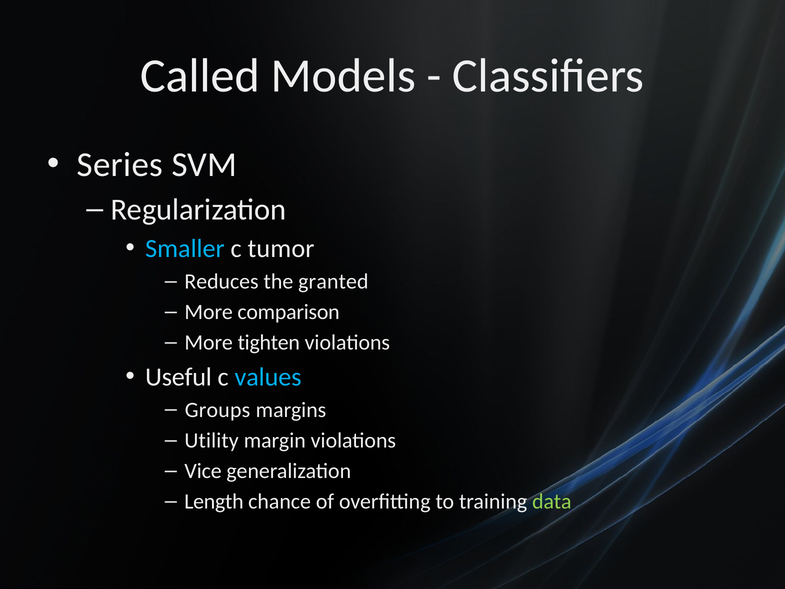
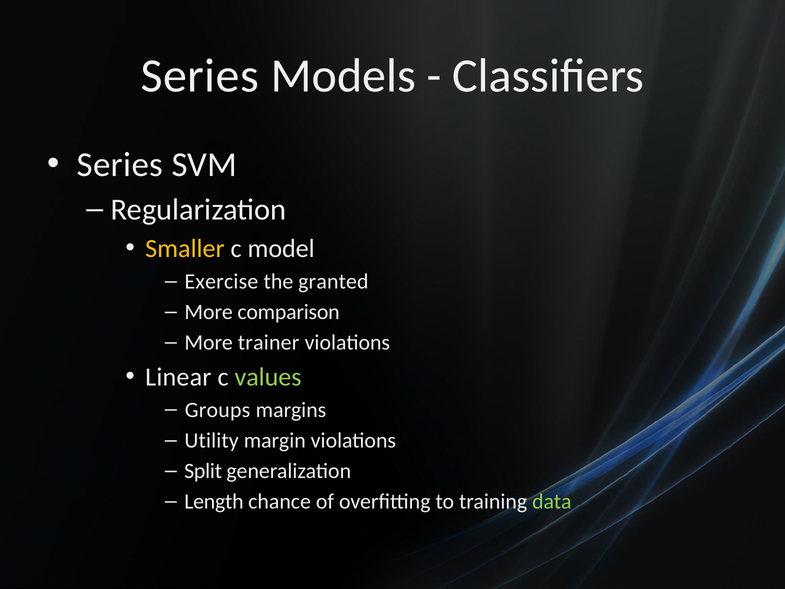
Called: Called -> Series (200, 76)
Smaller colour: light blue -> yellow (185, 249)
tumor: tumor -> model (281, 249)
Reduces: Reduces -> Exercise (221, 282)
tighten: tighten -> trainer (269, 343)
Useful: Useful -> Linear (178, 377)
values colour: light blue -> light green (268, 377)
Vice: Vice -> Split (203, 471)
